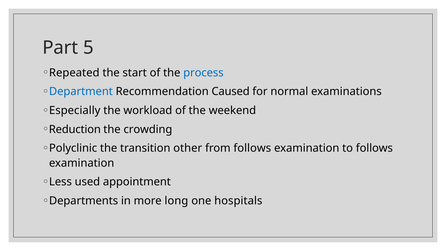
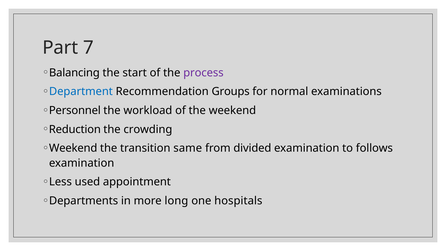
5: 5 -> 7 (88, 48)
Repeated: Repeated -> Balancing (74, 73)
process colour: blue -> purple (203, 73)
Caused: Caused -> Groups (231, 92)
Especially: Especially -> Personnel (75, 110)
Polyclinic: Polyclinic -> Weekend (73, 148)
other: other -> same (188, 148)
from follows: follows -> divided (252, 148)
